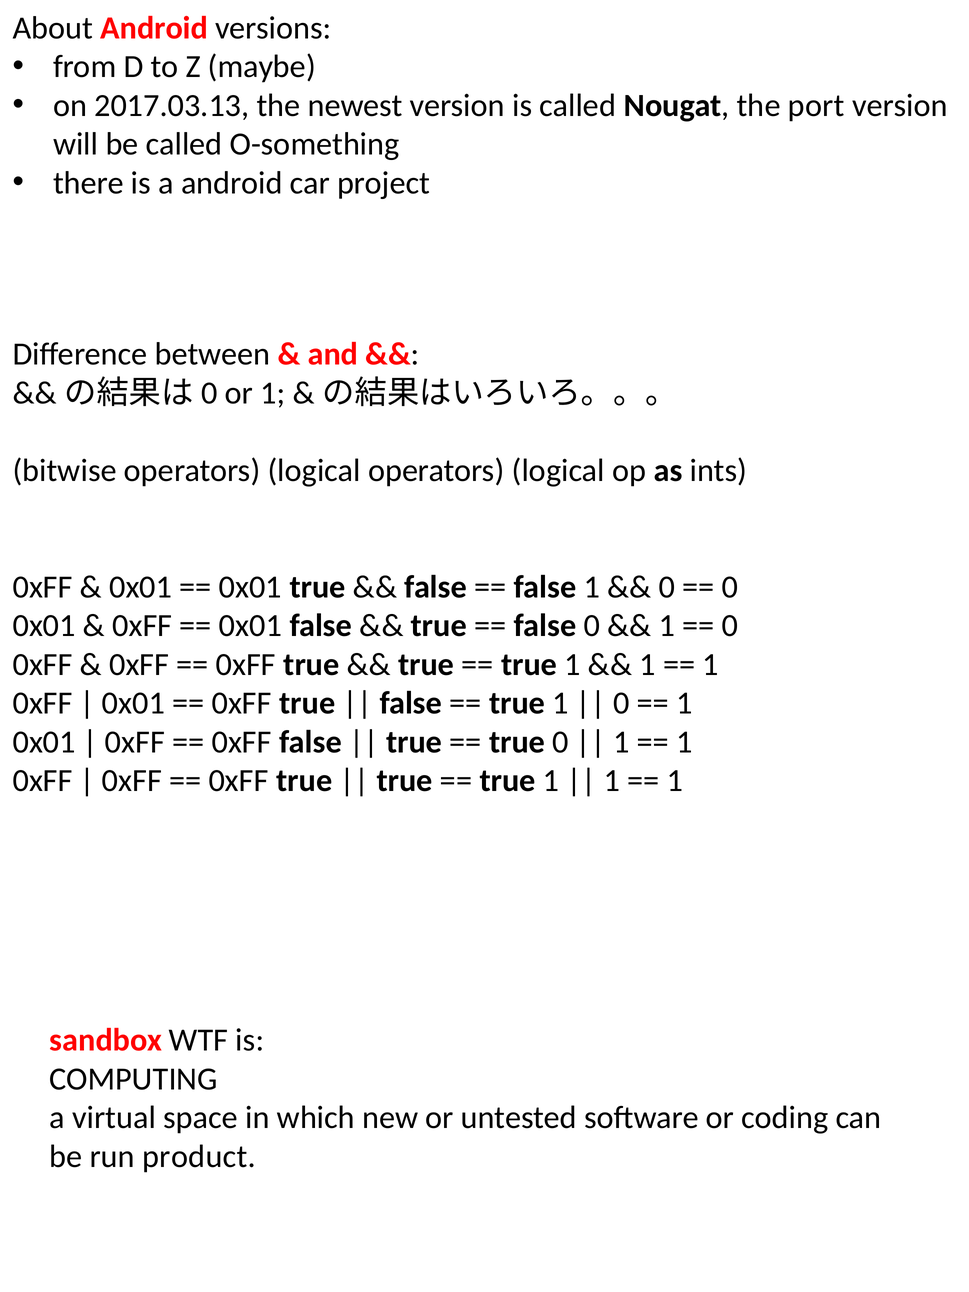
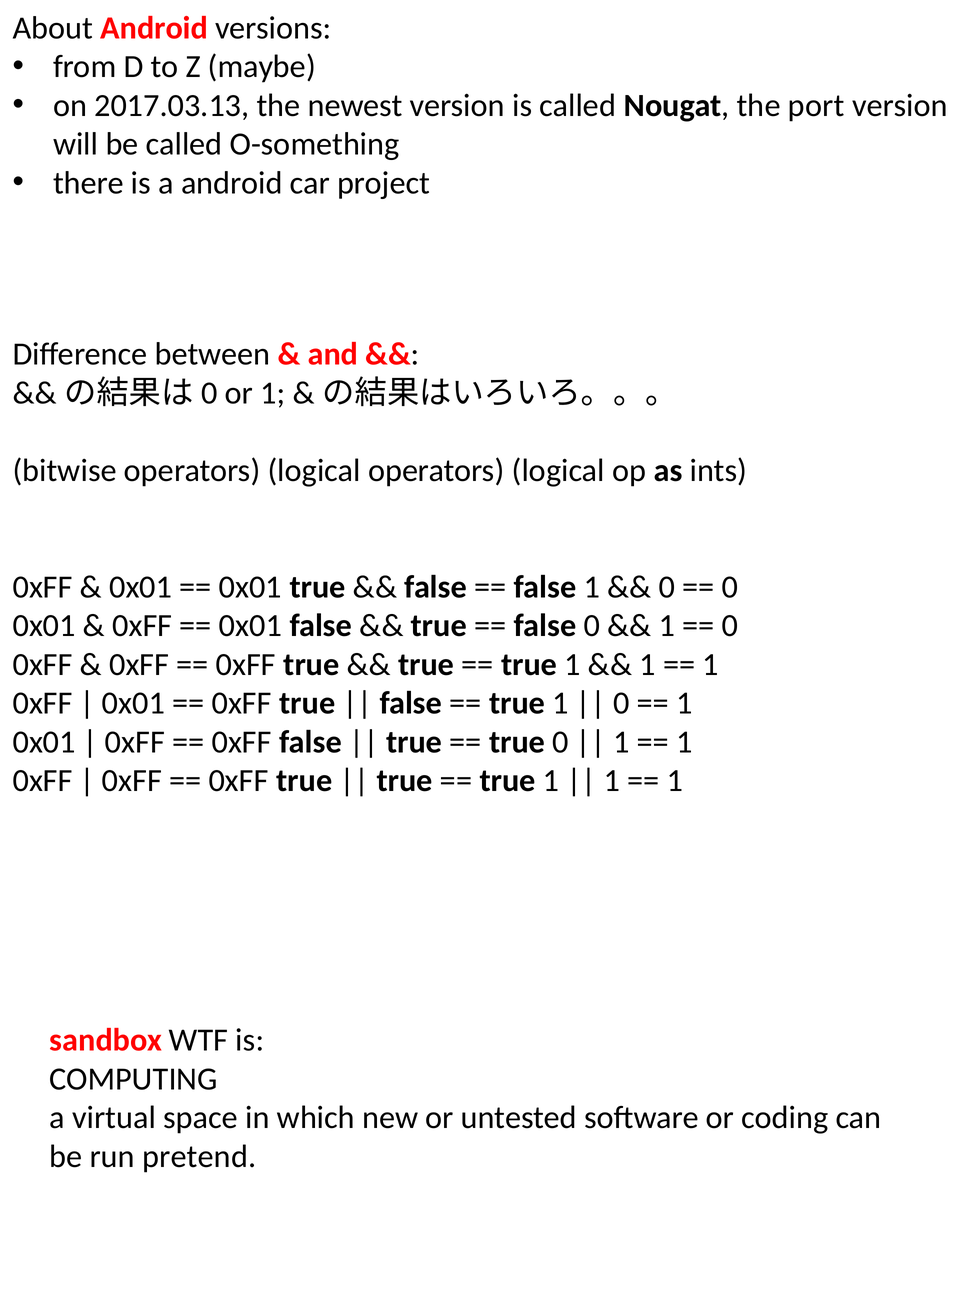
product: product -> pretend (199, 1157)
